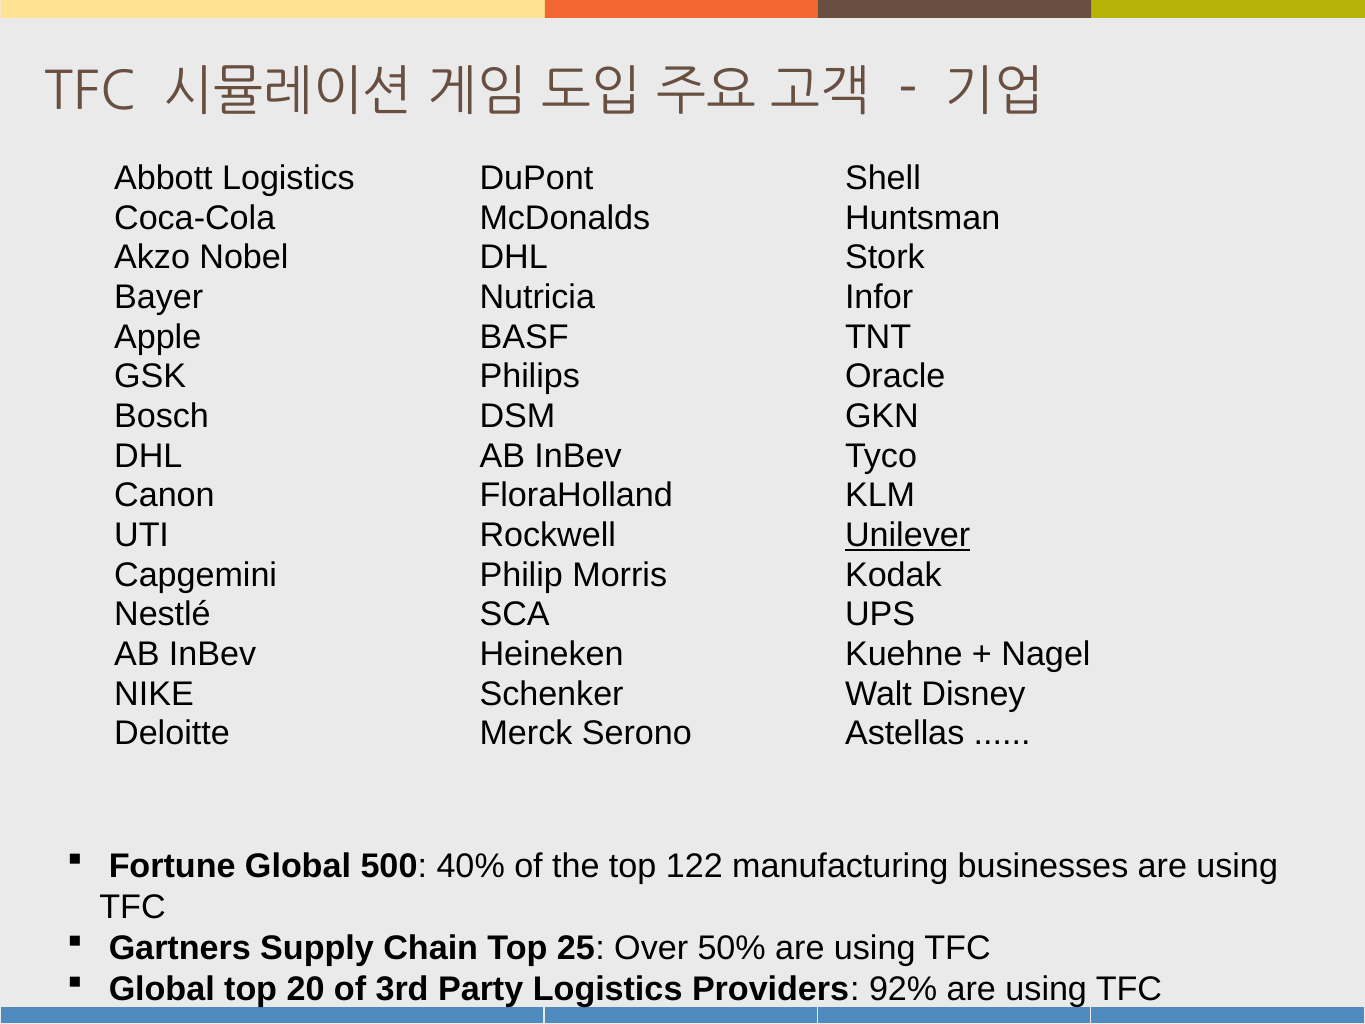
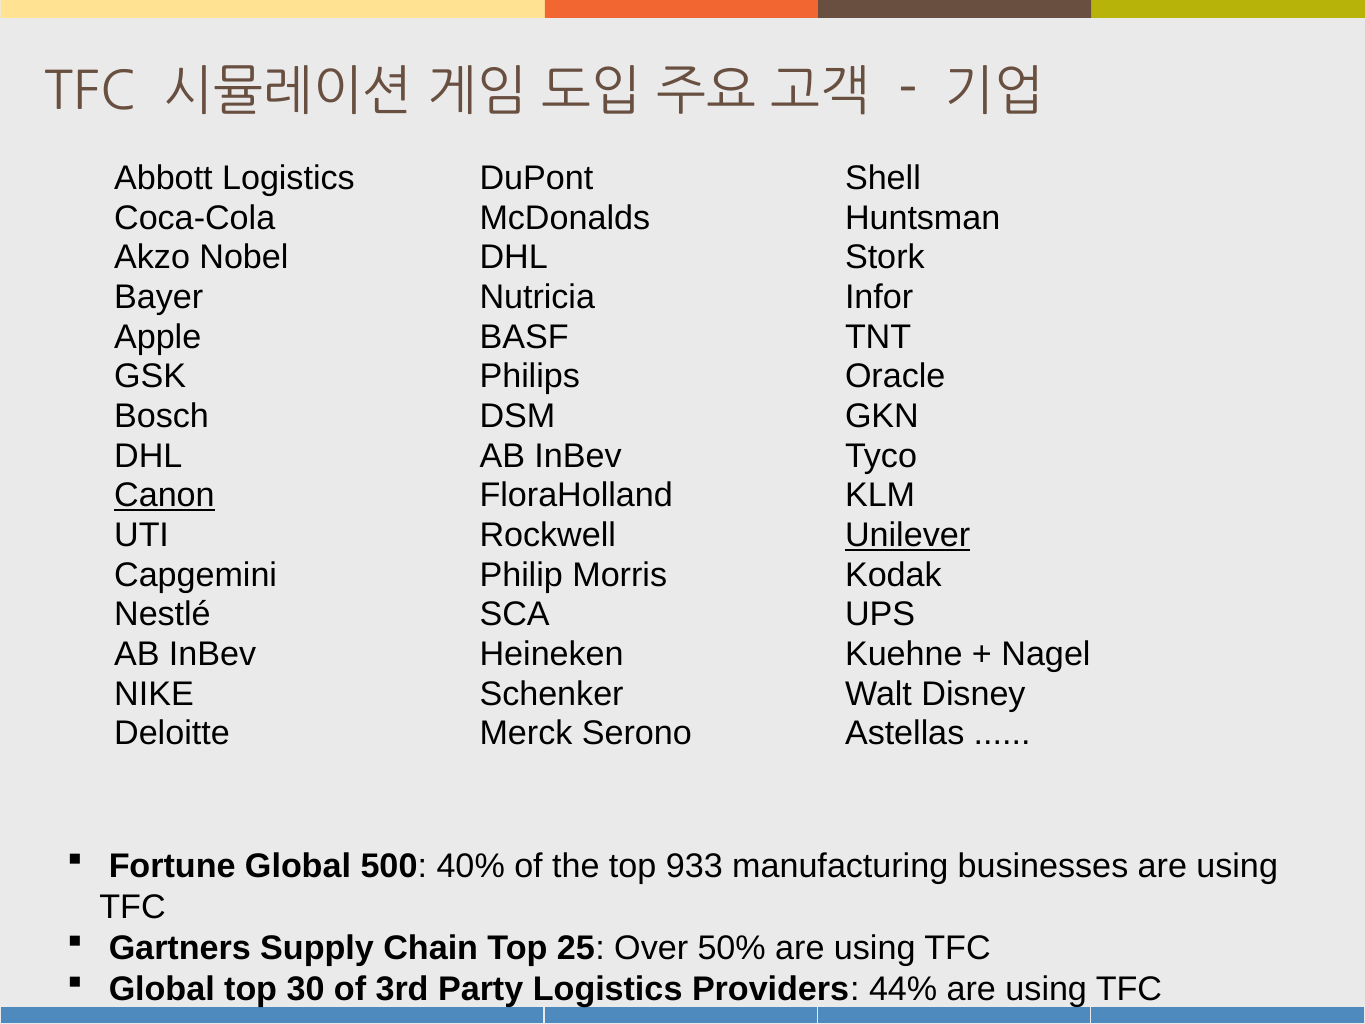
Canon underline: none -> present (164, 496)
122: 122 -> 933 (694, 866)
20: 20 -> 30 (306, 989)
92%: 92% -> 44% (903, 989)
